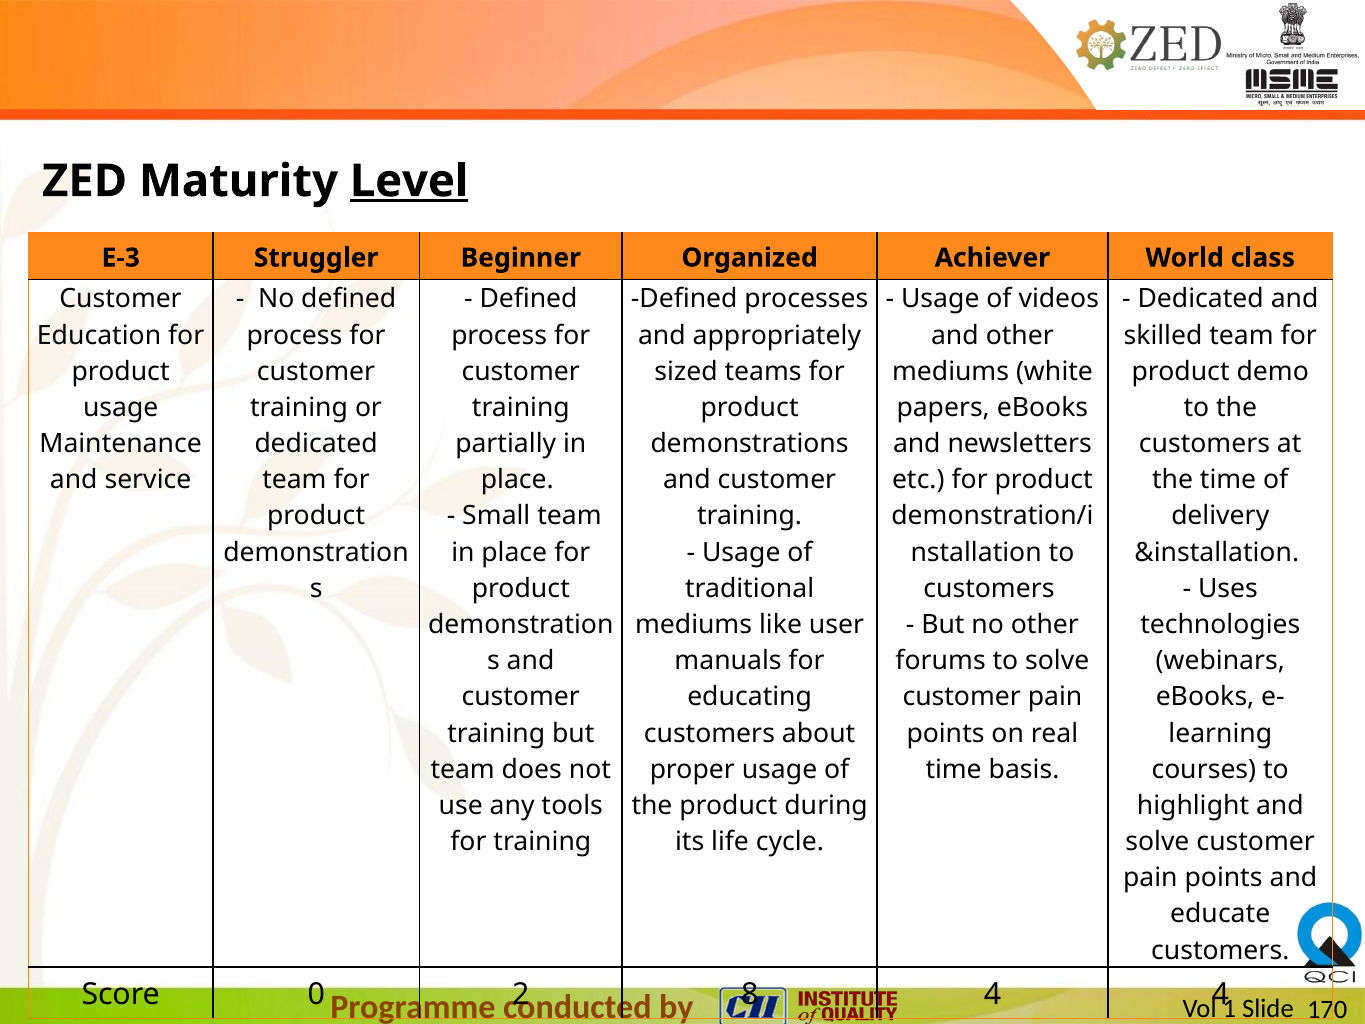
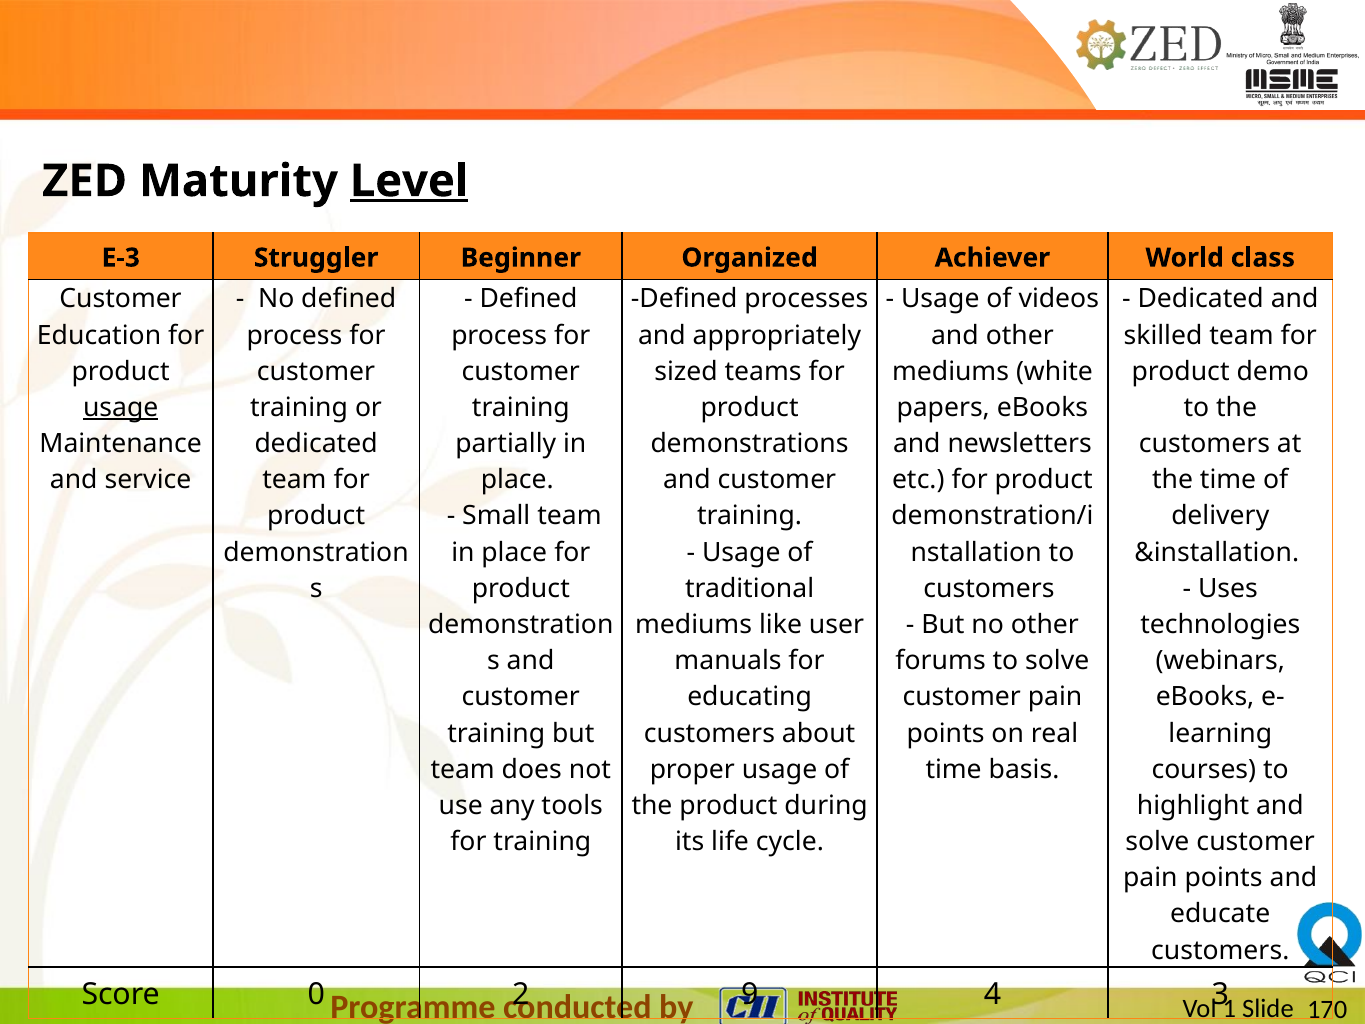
usage underline: none -> present (121, 408)
8: 8 -> 9 (750, 994)
4 4: 4 -> 3 (1220, 994)
